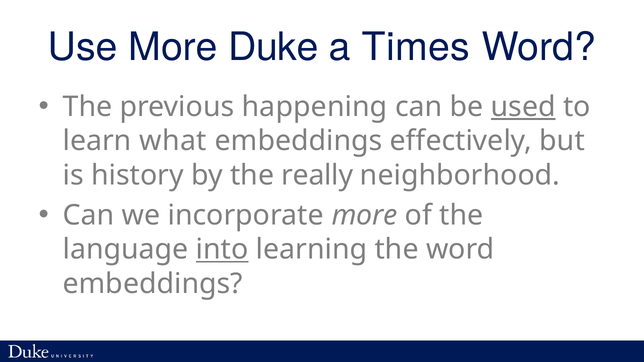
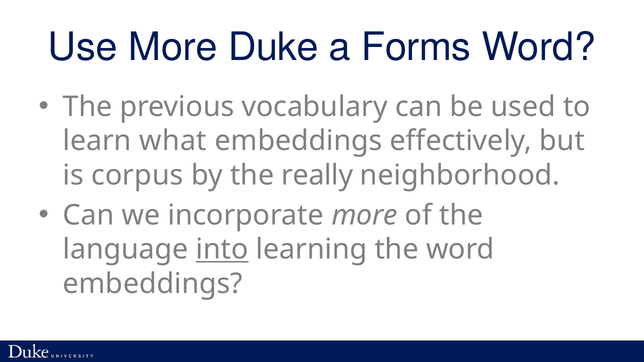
Times: Times -> Forms (416, 47)
happening: happening -> vocabulary (315, 107)
used underline: present -> none (523, 107)
history: history -> corpus (137, 175)
